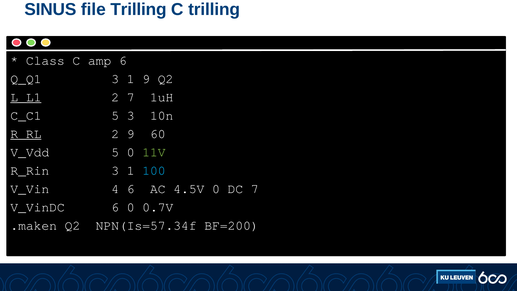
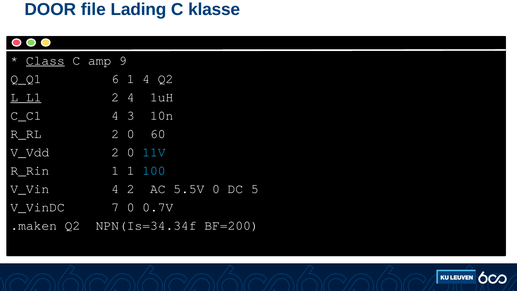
SINUS: SINUS -> DOOR (50, 9)
file Trilling: Trilling -> Lading (138, 9)
C trilling: trilling -> klasse (214, 9)
Class underline: none -> present (45, 60)
amp 6: 6 -> 9 (123, 60)
Q_Q1 3: 3 -> 6 (115, 79)
1 9: 9 -> 4 (146, 79)
2 7: 7 -> 4 (131, 97)
C_C1 5: 5 -> 4 (115, 115)
R_RL underline: present -> none (26, 134)
9: 9 -> 0 (131, 134)
V_Vdd 5: 5 -> 2 (115, 152)
11V colour: light green -> light blue (154, 152)
R_Rin 3: 3 -> 1 (115, 170)
4 6: 6 -> 2 (131, 189)
4.5V: 4.5V -> 5.5V (189, 189)
DC 7: 7 -> 5 (255, 189)
V_VinDC 6: 6 -> 7 (115, 207)
NPN(Is=57.34f: NPN(Is=57.34f -> NPN(Is=34.34f (146, 225)
